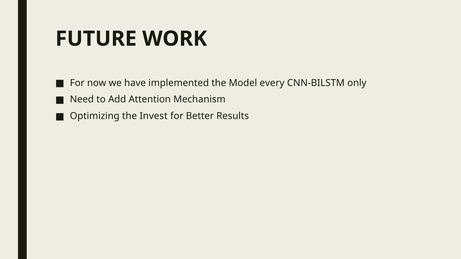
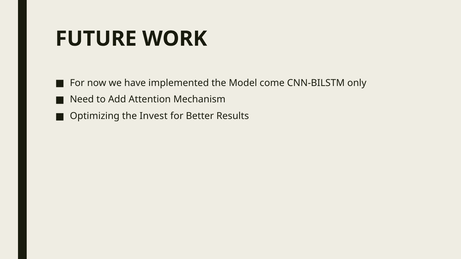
every: every -> come (272, 83)
